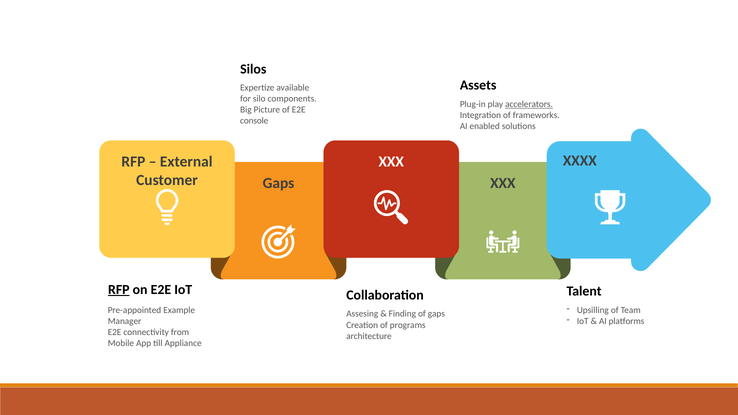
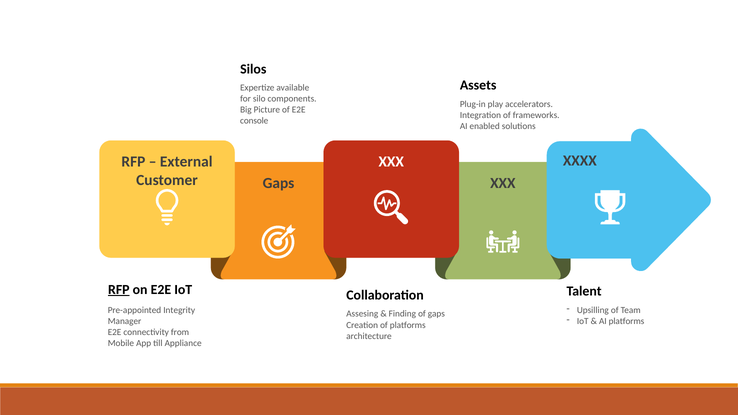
accelerators underline: present -> none (529, 104)
Example: Example -> Integrity (179, 310)
of programs: programs -> platforms (408, 325)
